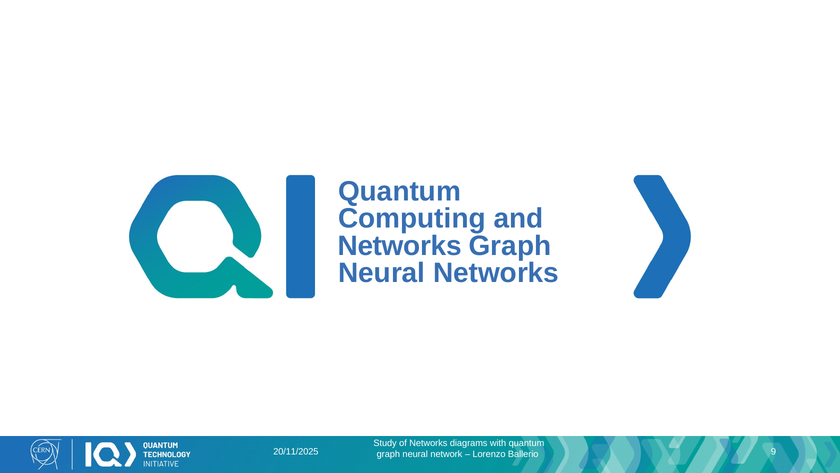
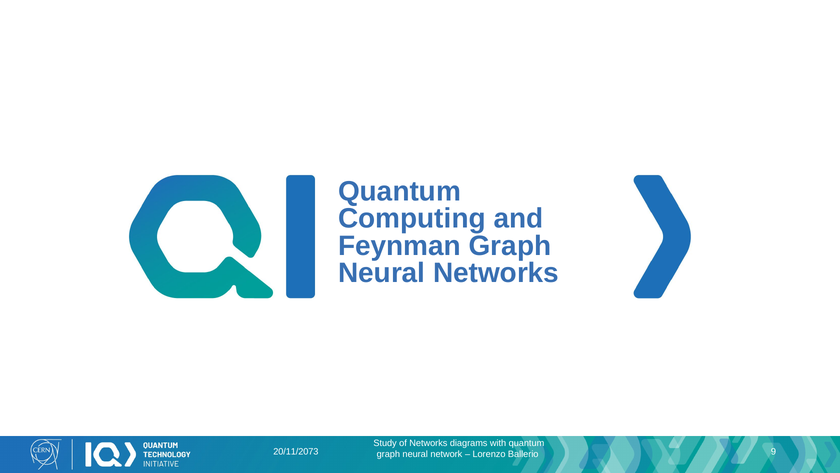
Networks: Networks -> Feynman (400, 246)
20/11/2025: 20/11/2025 -> 20/11/2073 (296, 451)
